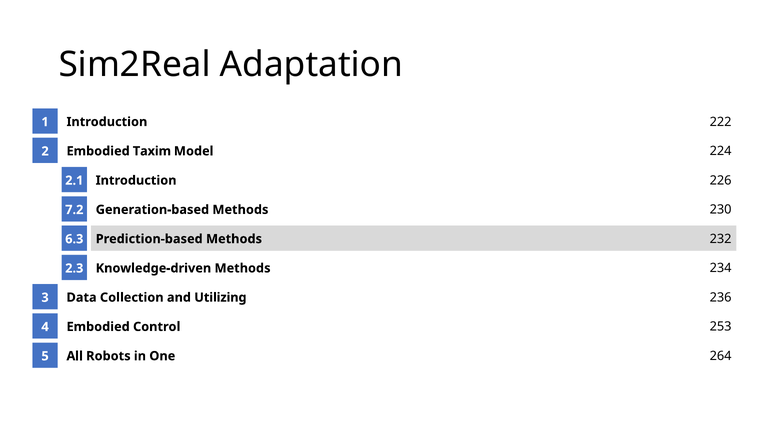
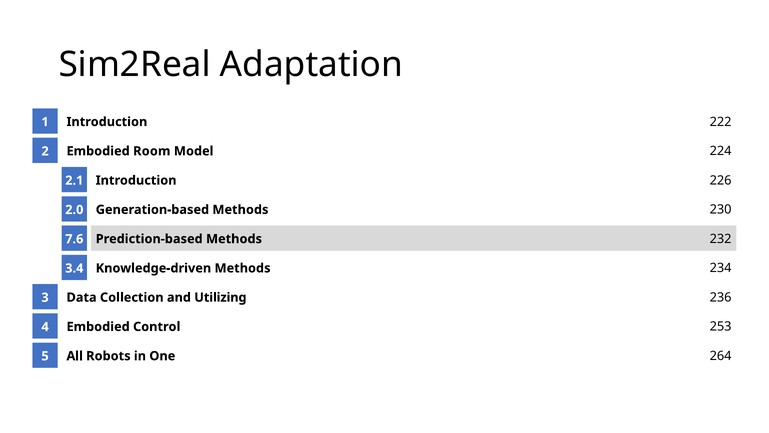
Taxim: Taxim -> Room (152, 151)
7.2: 7.2 -> 2.0 (74, 210)
6.3: 6.3 -> 7.6 (74, 239)
2.3: 2.3 -> 3.4 (74, 268)
